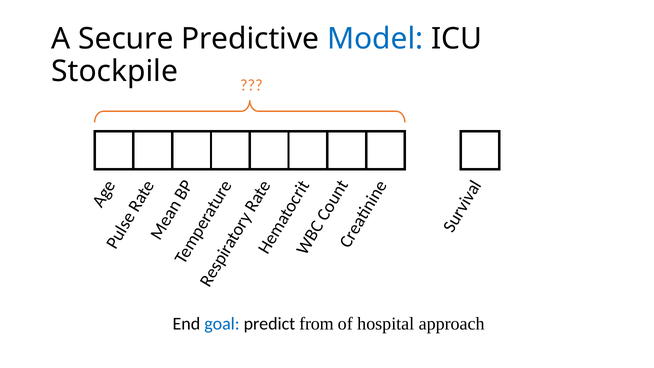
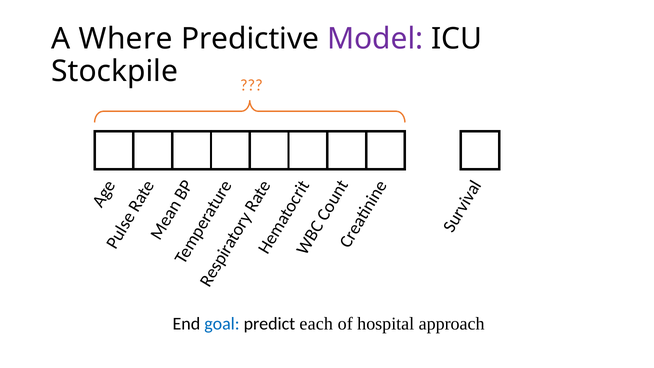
Secure: Secure -> Where (126, 39)
Model colour: blue -> purple (375, 39)
from: from -> each (316, 324)
